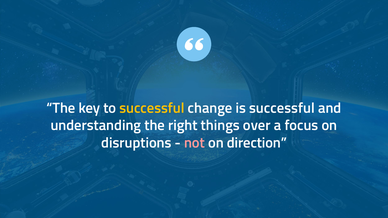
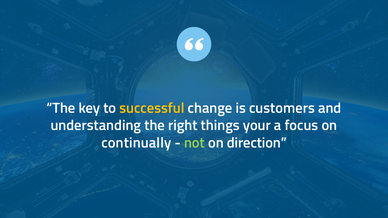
is successful: successful -> customers (282, 108)
over: over -> your (257, 126)
disruptions: disruptions -> continually (136, 143)
not colour: pink -> light green (194, 143)
